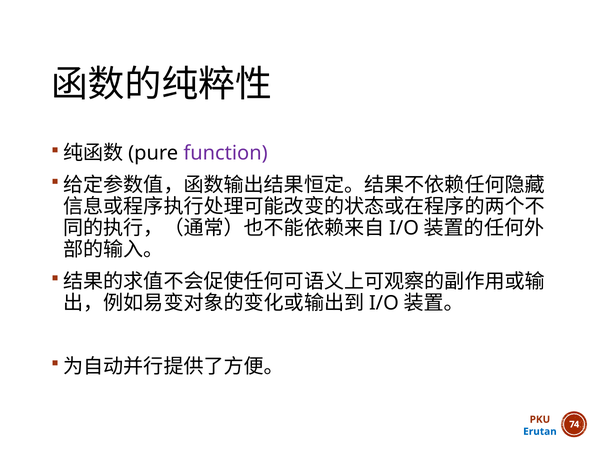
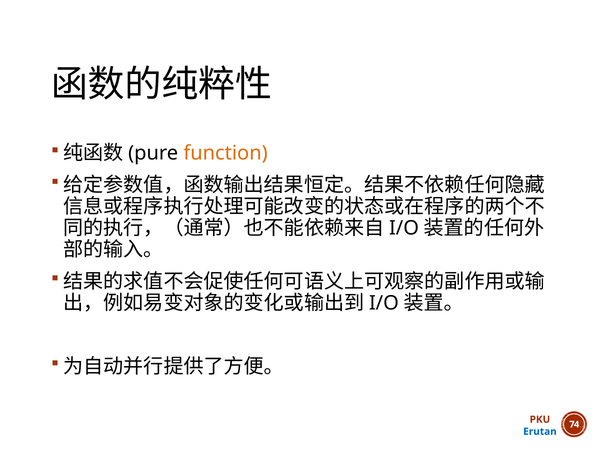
function colour: purple -> orange (226, 153)
